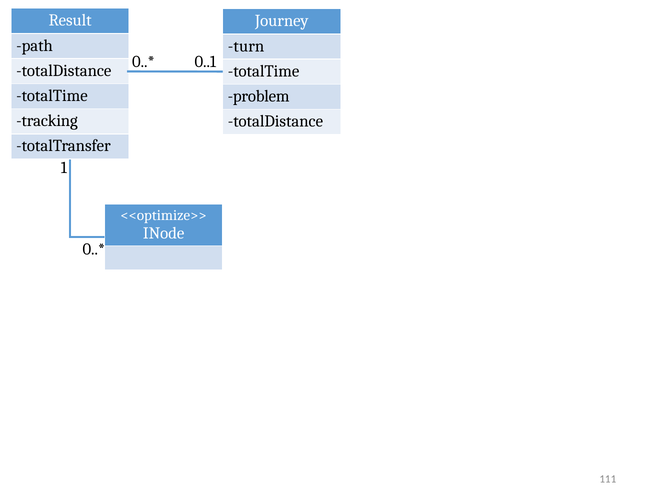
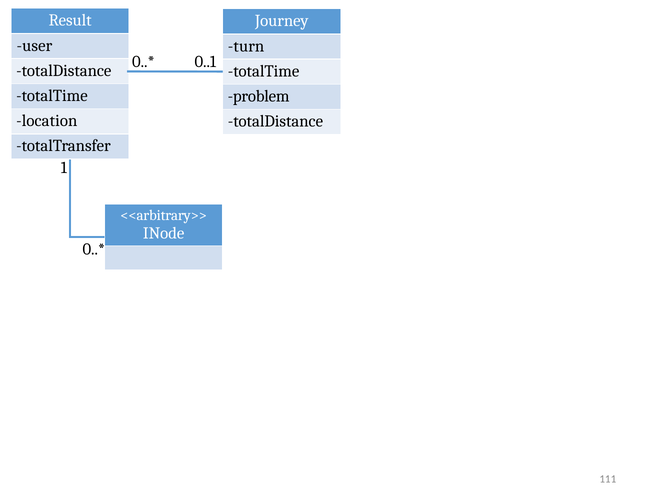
path: path -> user (34, 45)
tracking: tracking -> location (47, 121)
<<optimize>>: <<optimize>> -> <<arbitrary>> (164, 215)
